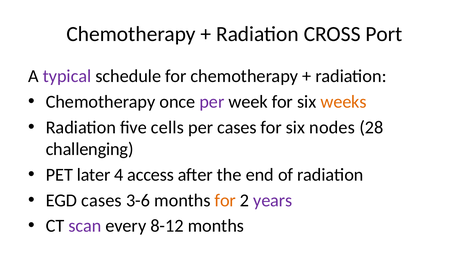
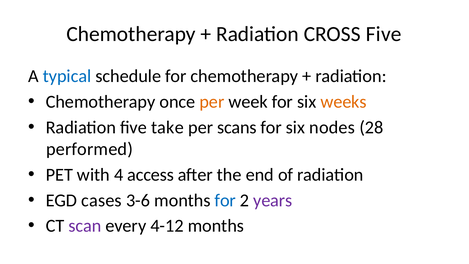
CROSS Port: Port -> Five (384, 34)
typical colour: purple -> blue (67, 76)
per colour: purple -> orange (212, 102)
cells: cells -> take (167, 127)
per cases: cases -> scans (237, 127)
challenging: challenging -> performed (89, 149)
later: later -> with (93, 175)
for colour: orange -> blue (225, 200)
8-12: 8-12 -> 4-12 (167, 226)
